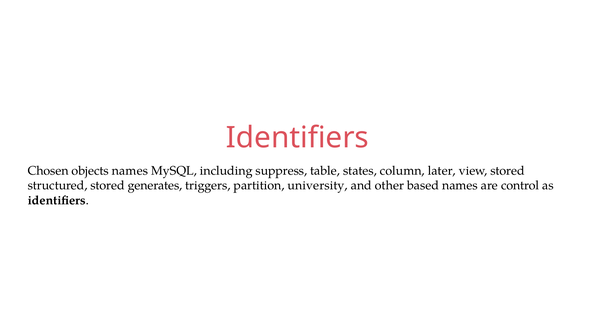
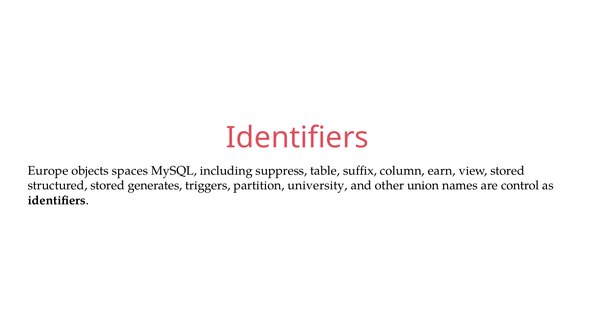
Chosen: Chosen -> Europe (48, 170)
objects names: names -> spaces (130, 170)
states: states -> suffix (360, 170)
later: later -> earn (442, 170)
based: based -> union (423, 185)
